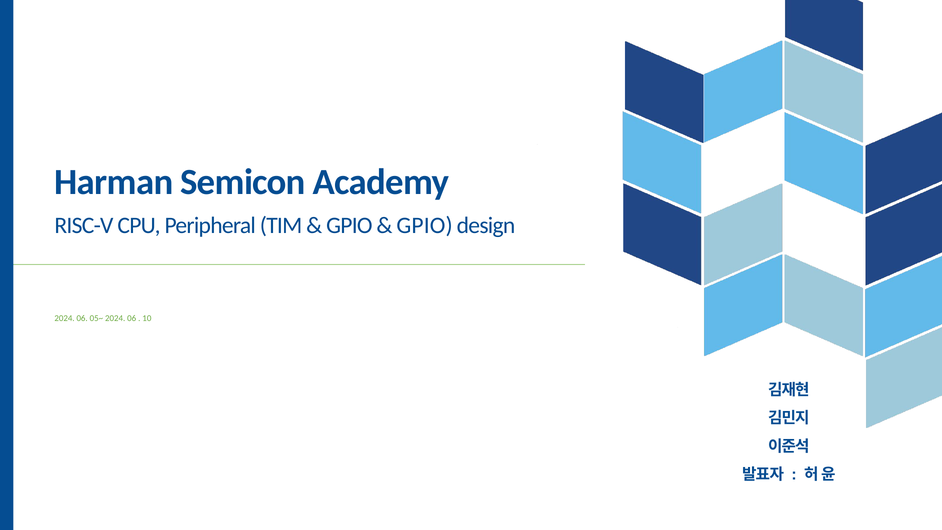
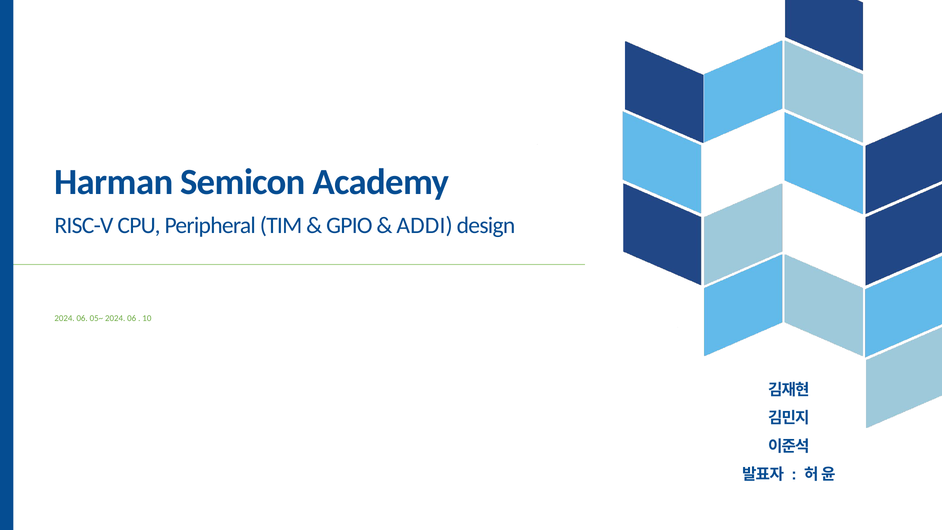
GPIO: GPIO -> ADDI (425, 226)
